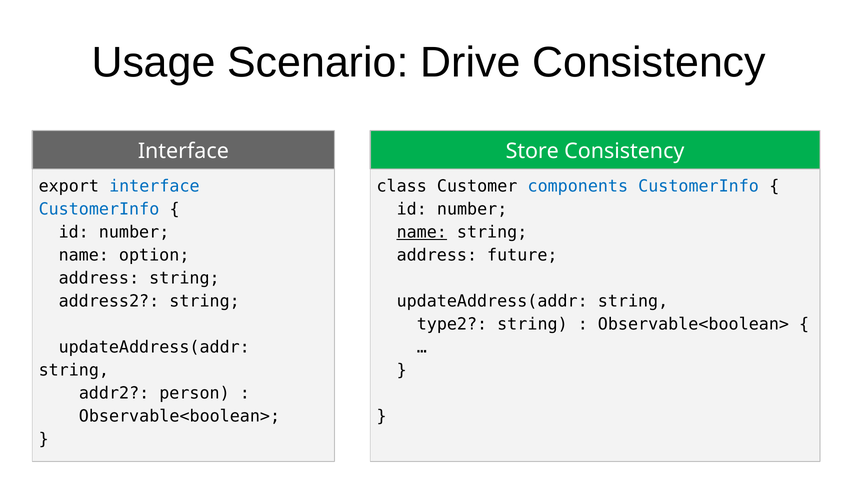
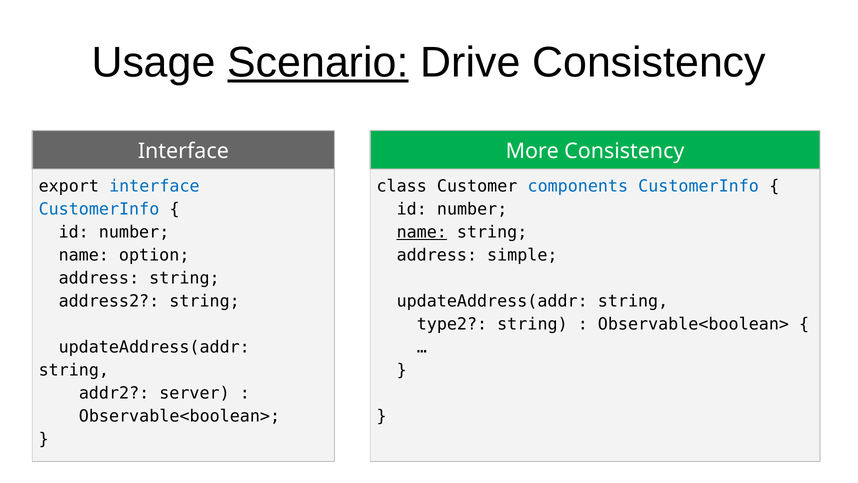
Scenario underline: none -> present (318, 63)
Store: Store -> More (532, 151)
future: future -> simple (522, 255)
person: person -> server (195, 393)
